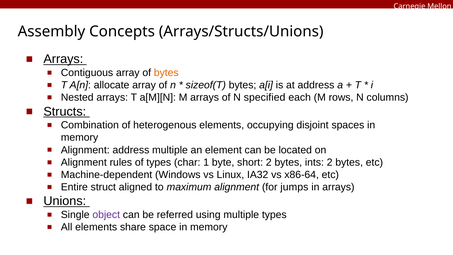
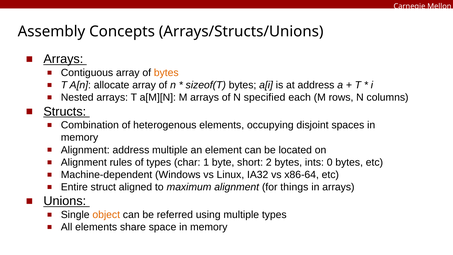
ints 2: 2 -> 0 (330, 162)
jumps: jumps -> things (294, 187)
object colour: purple -> orange (106, 215)
